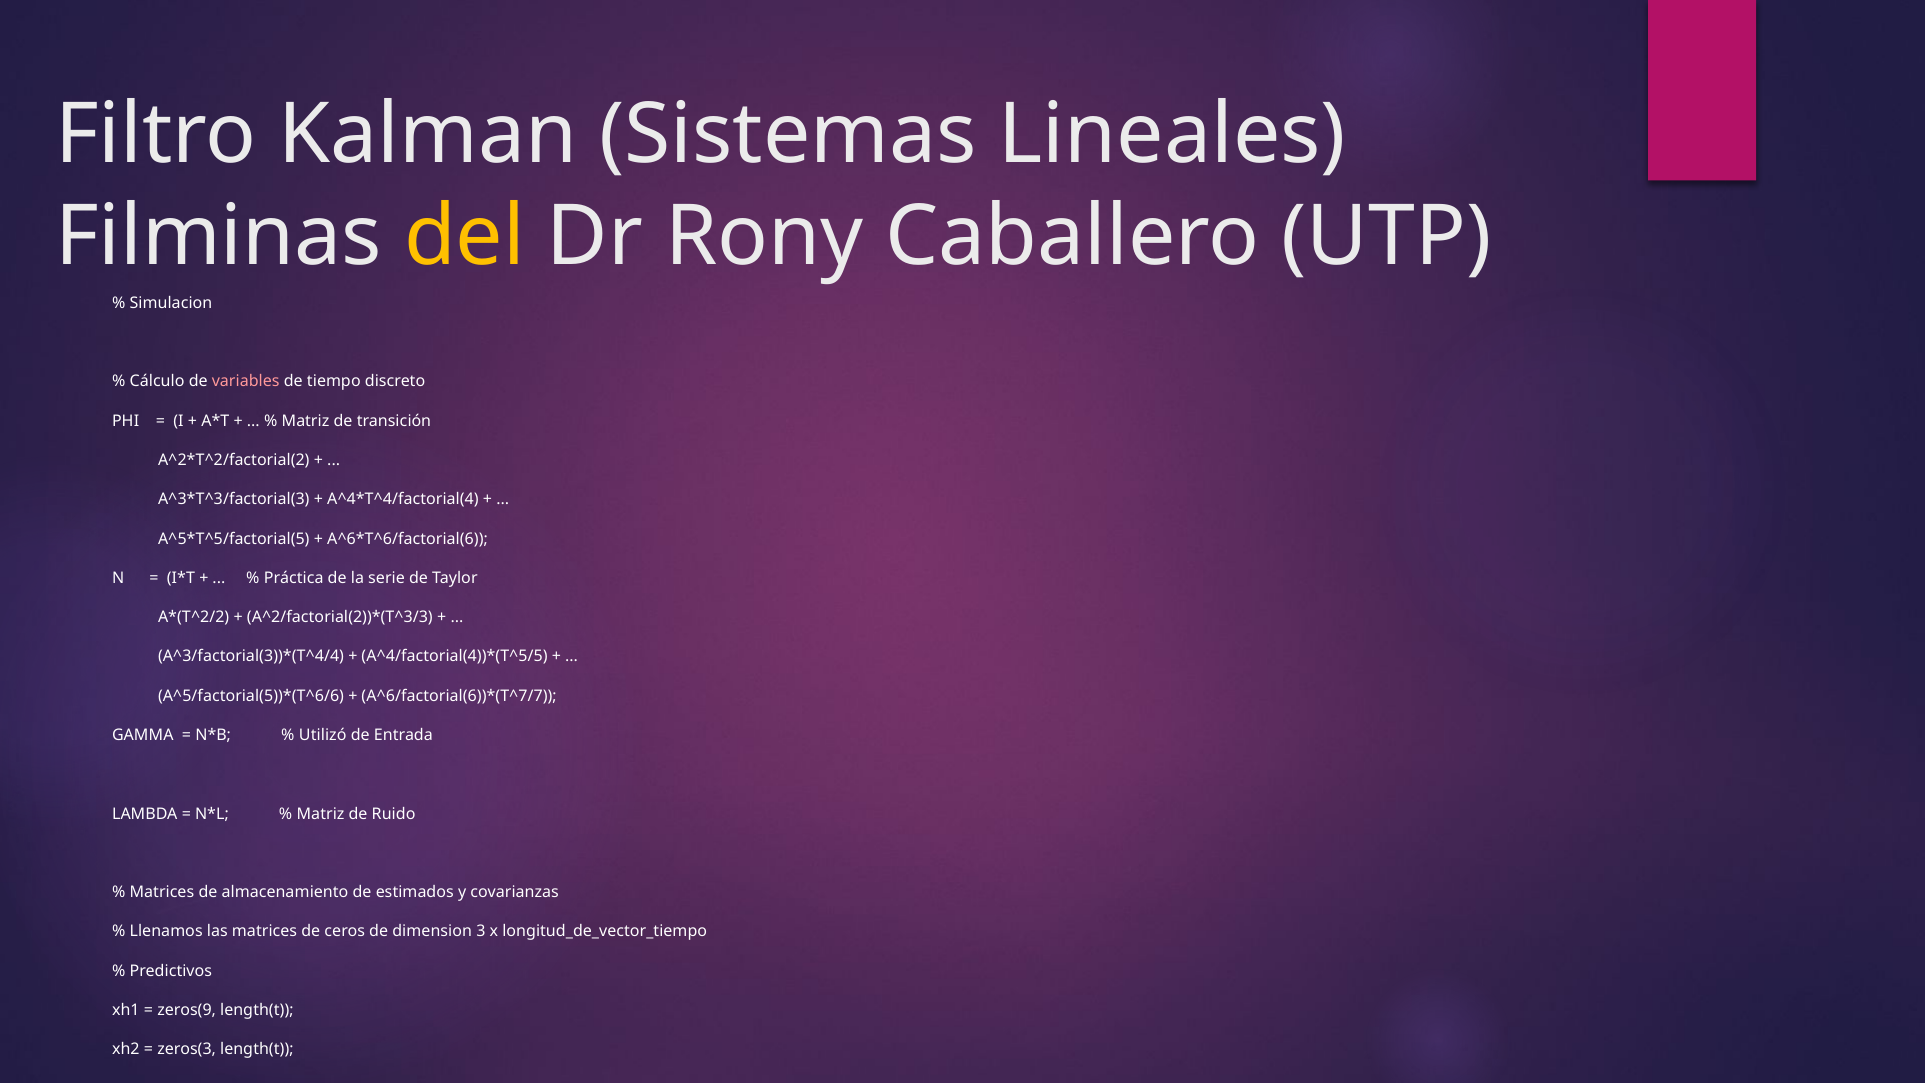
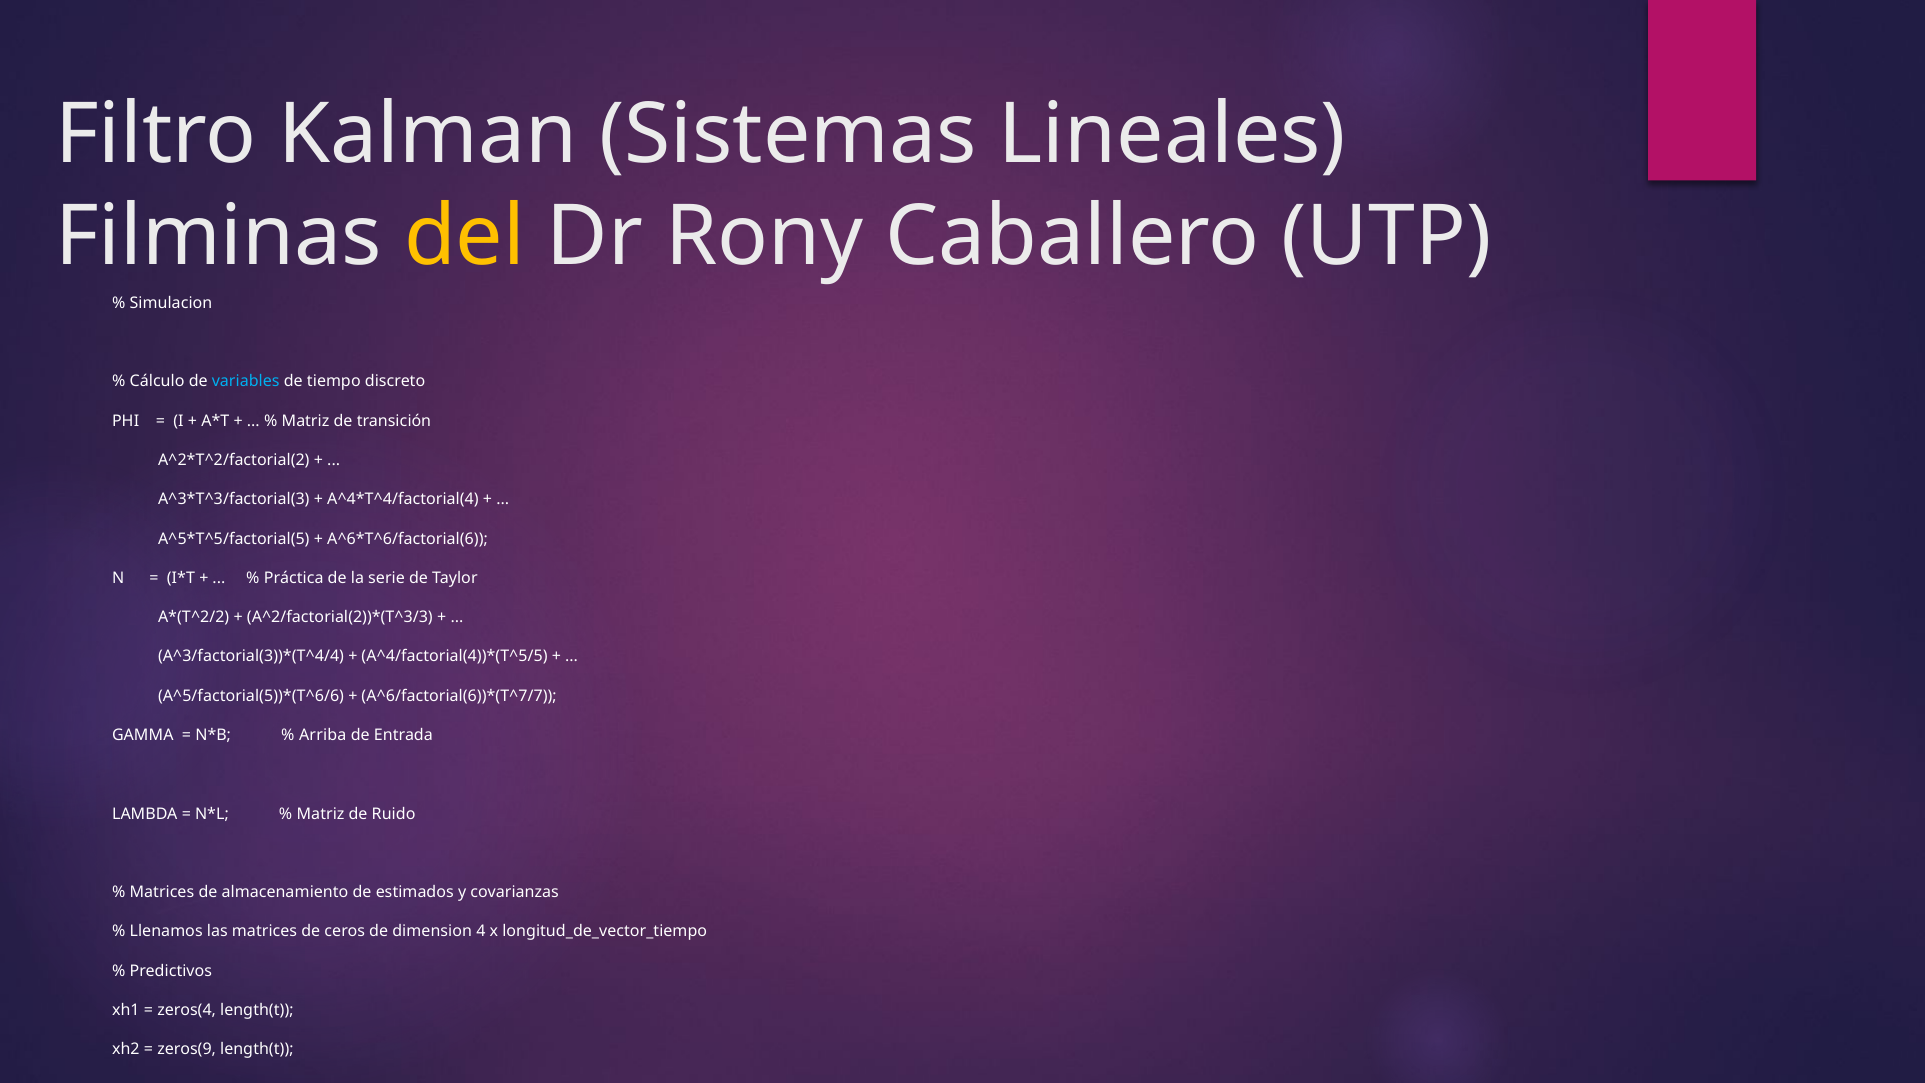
variables colour: pink -> light blue (246, 382)
Utilizó: Utilizó -> Arriba (323, 735)
3: 3 -> 4 (481, 931)
zeros(9: zeros(9 -> zeros(4 (187, 1010)
zeros(3: zeros(3 -> zeros(9 (187, 1049)
